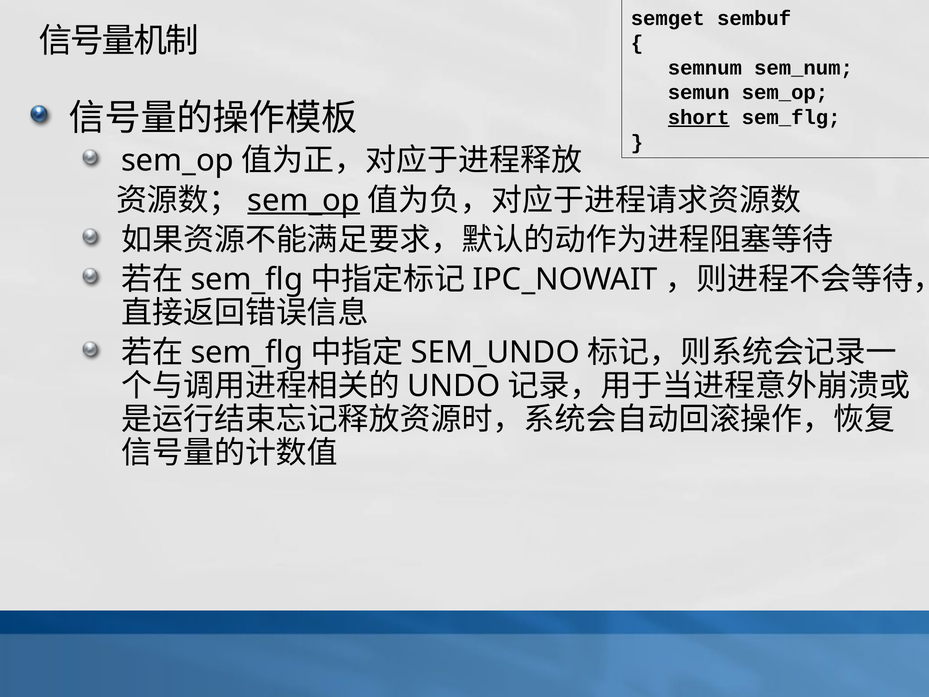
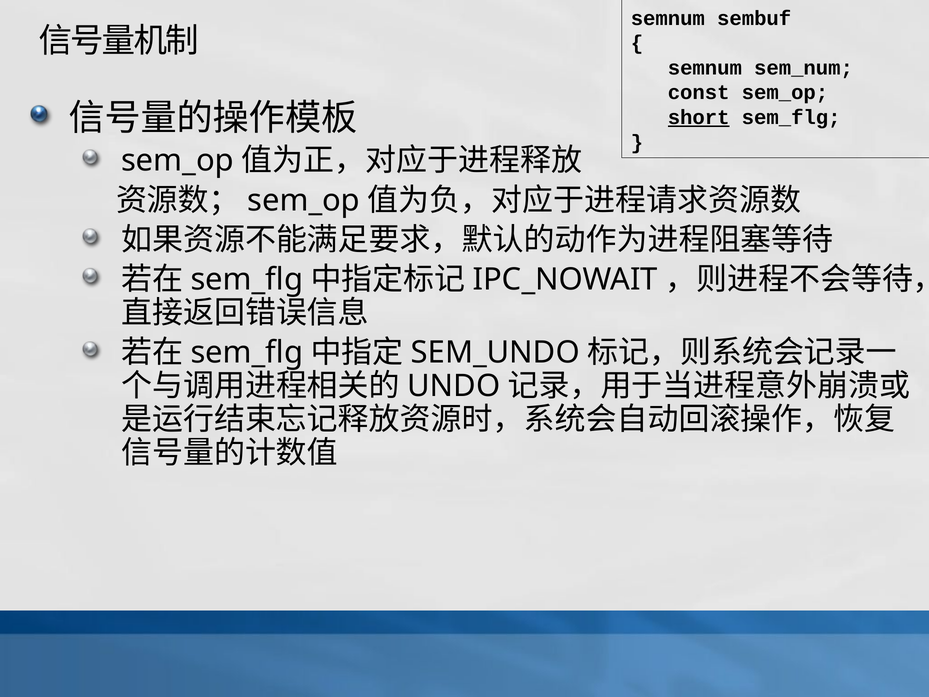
semget: semget -> semnum (668, 18)
semun: semun -> const (699, 93)
sem_op underline: present -> none (304, 200)
